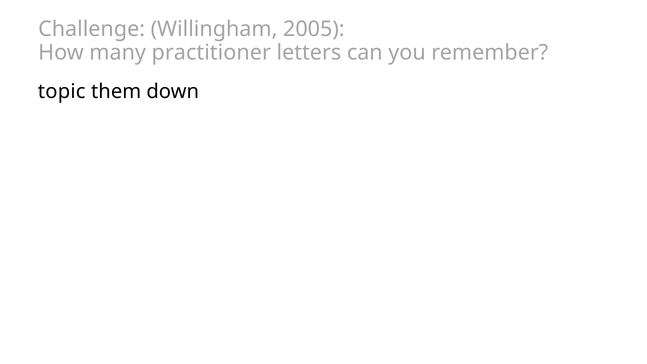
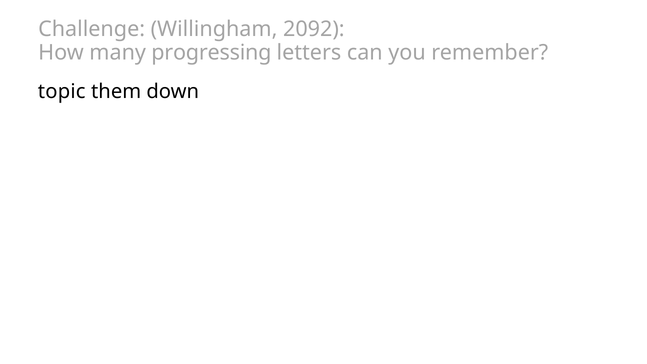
2005: 2005 -> 2092 (314, 29)
practitioner: practitioner -> progressing (211, 53)
